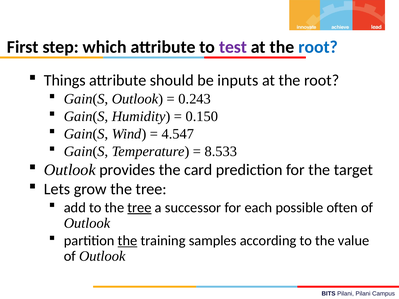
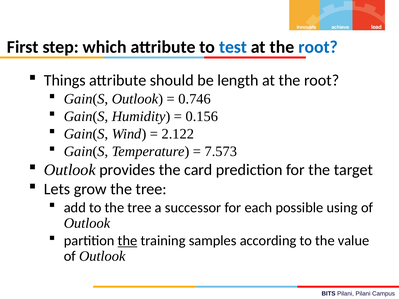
test colour: purple -> blue (233, 47)
inputs: inputs -> length (238, 80)
0.243: 0.243 -> 0.746 (195, 99)
0.150: 0.150 -> 0.156 (202, 116)
4.547: 4.547 -> 2.122 (178, 134)
8.533: 8.533 -> 7.573 (221, 152)
tree underline: present -> none (139, 208)
often: often -> using (342, 208)
